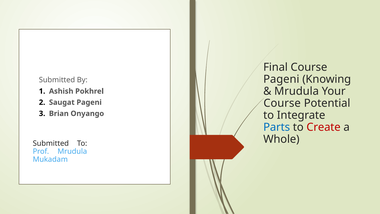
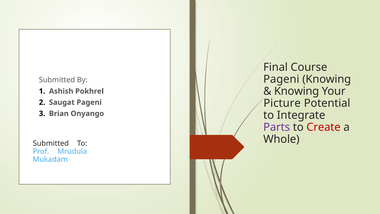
Mrudula: Mrudula -> Knowing (297, 91)
Course: Course -> Picture (282, 103)
Parts colour: blue -> purple (277, 127)
